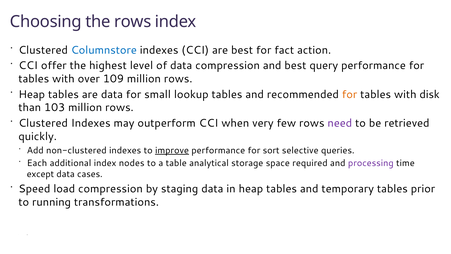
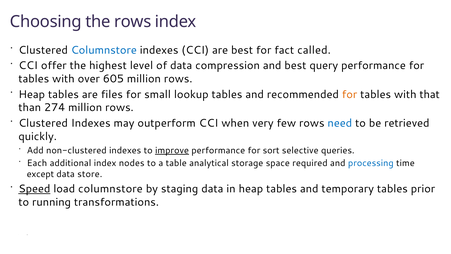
action: action -> called (314, 50)
109: 109 -> 605 (113, 79)
are data: data -> files (112, 94)
disk: disk -> that (430, 94)
103: 103 -> 274 (55, 108)
need colour: purple -> blue (340, 123)
processing colour: purple -> blue (371, 163)
cases: cases -> store (90, 174)
Speed underline: none -> present (34, 189)
load compression: compression -> columnstore (110, 189)
